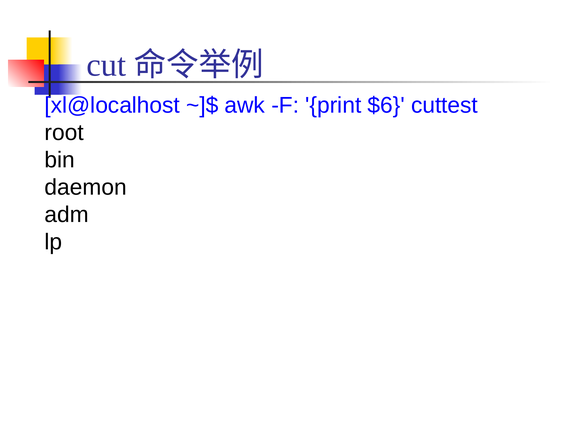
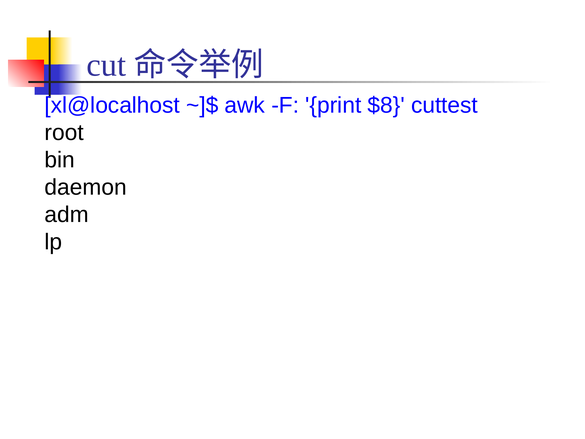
$6: $6 -> $8 (386, 105)
